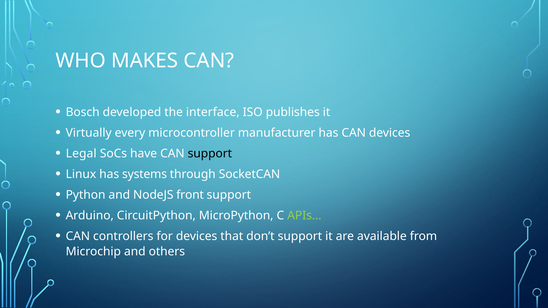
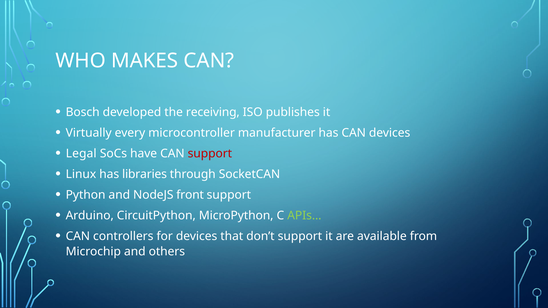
interface: interface -> receiving (213, 112)
support colour: black -> red (210, 154)
systems: systems -> libraries (145, 174)
